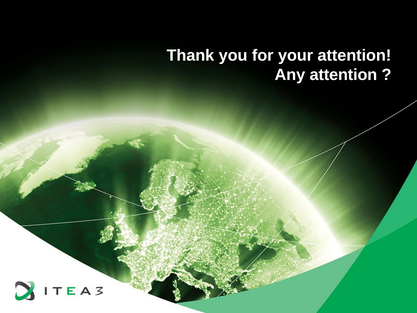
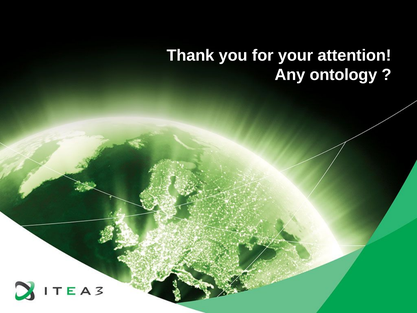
Any attention: attention -> ontology (343, 75)
